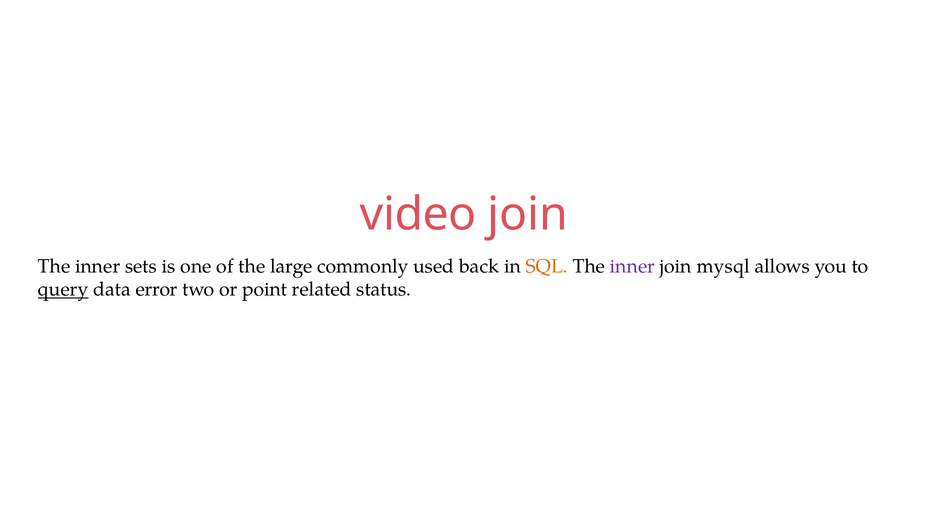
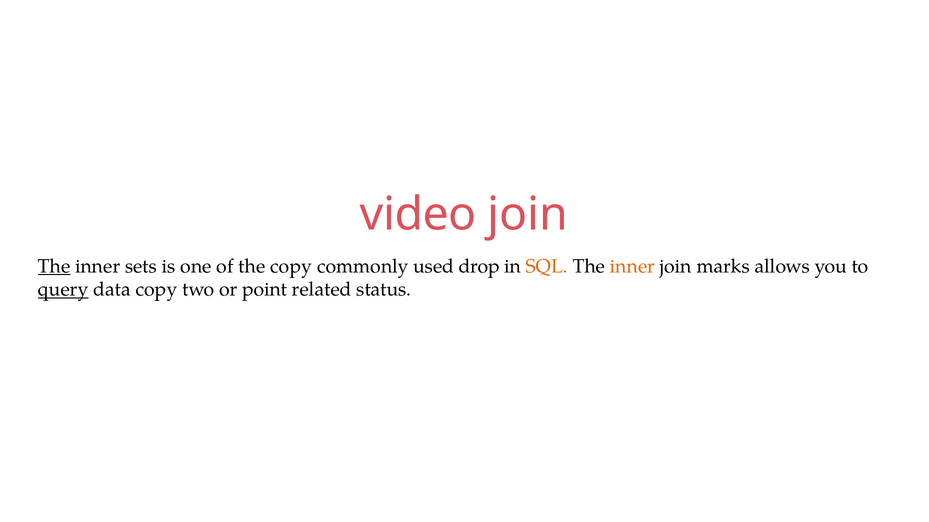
The underline: none -> present (54, 267)
the large: large -> copy (291, 267)
back: back -> drop (479, 267)
inner colour: purple -> orange (632, 267)
mysql: mysql -> marks (723, 267)
data error: error -> copy (156, 290)
